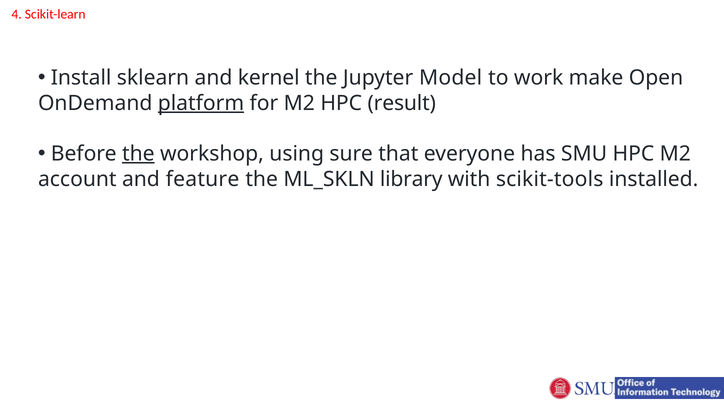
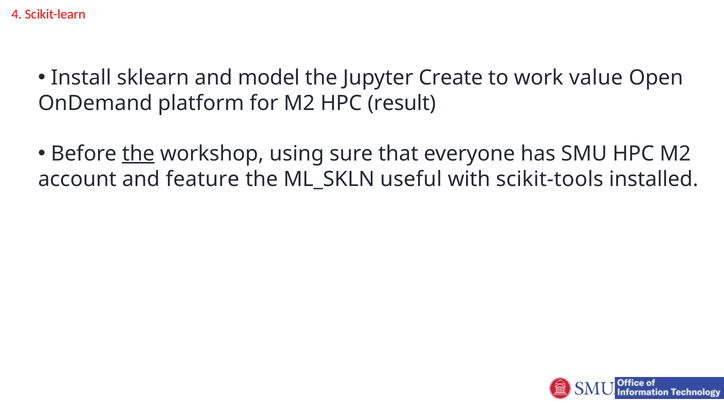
kernel: kernel -> model (269, 78)
Model: Model -> Create (451, 78)
make: make -> value (596, 78)
platform underline: present -> none (201, 103)
library: library -> useful (411, 179)
